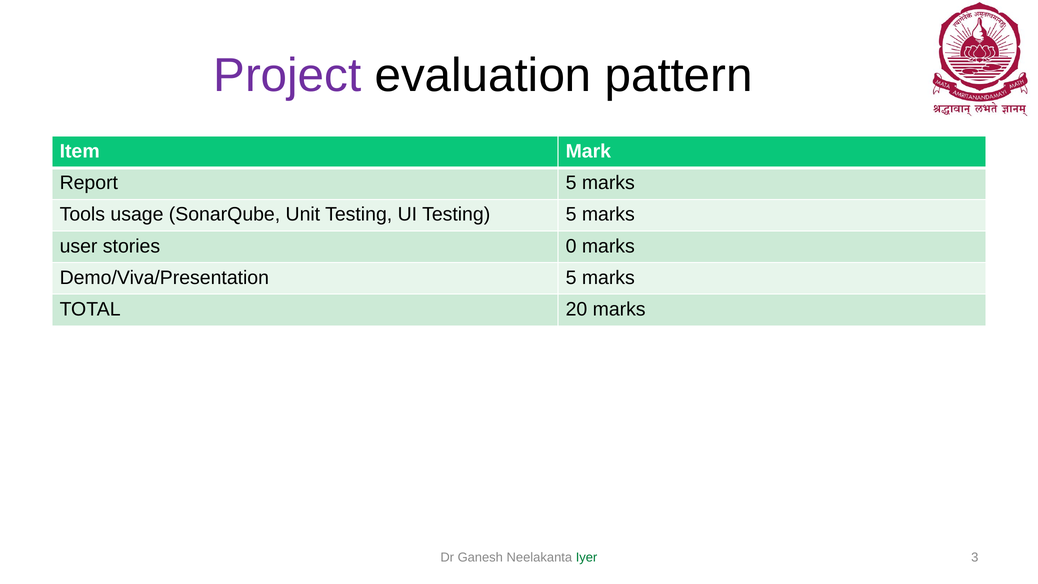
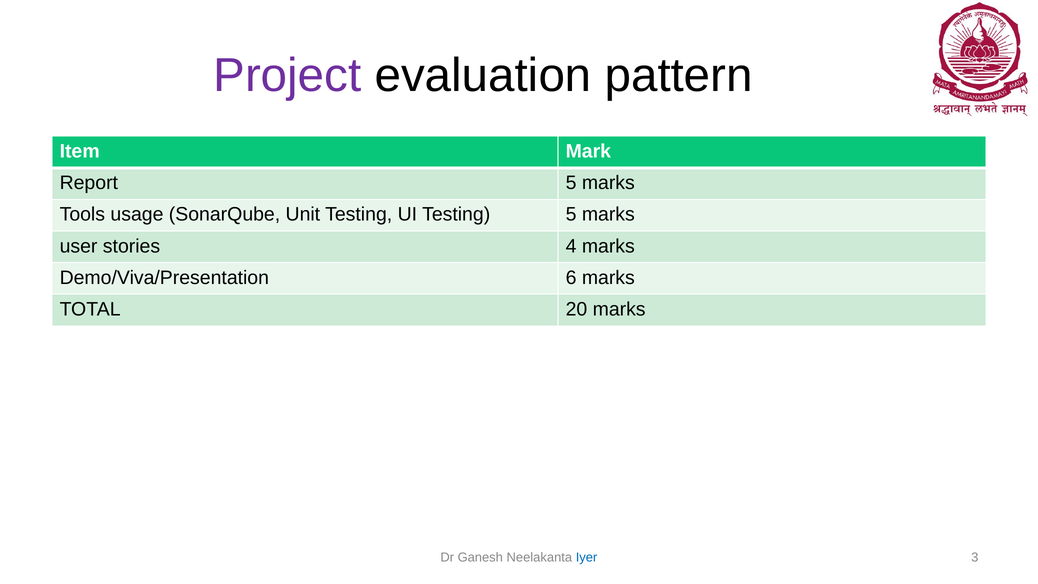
0: 0 -> 4 (571, 246)
Demo/Viva/Presentation 5: 5 -> 6 (571, 278)
Iyer colour: green -> blue (587, 558)
